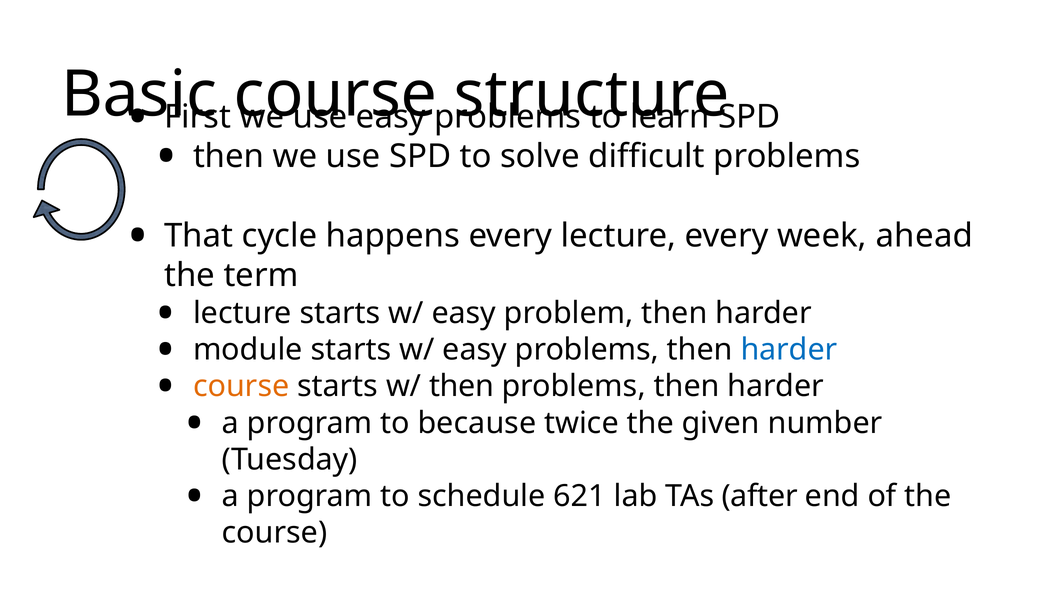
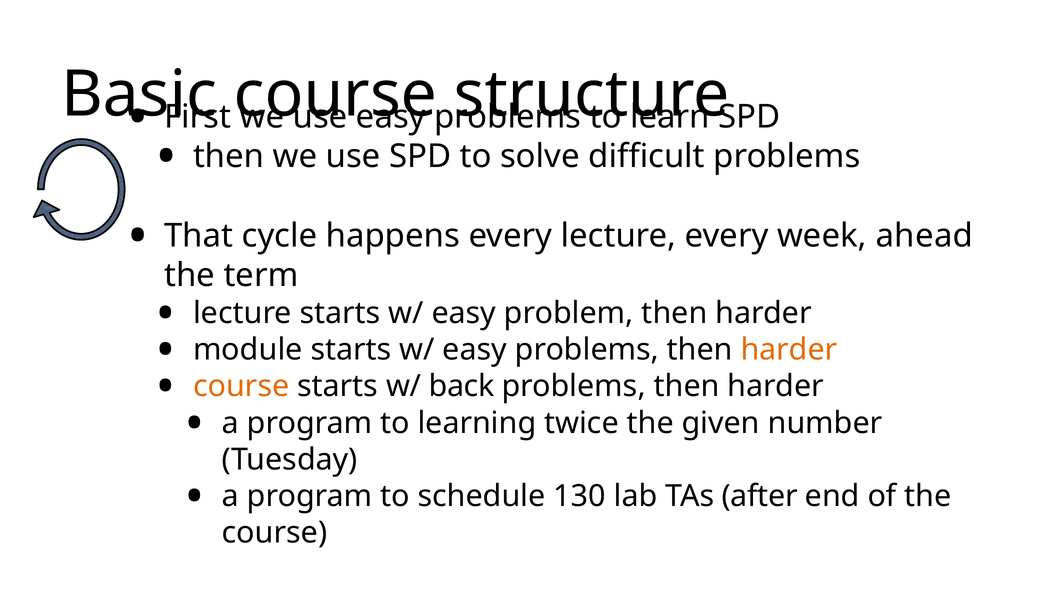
harder colour: blue -> orange (789, 350)
w/ then: then -> back (462, 386)
because: because -> learning (477, 423)
621: 621 -> 130 (580, 496)
